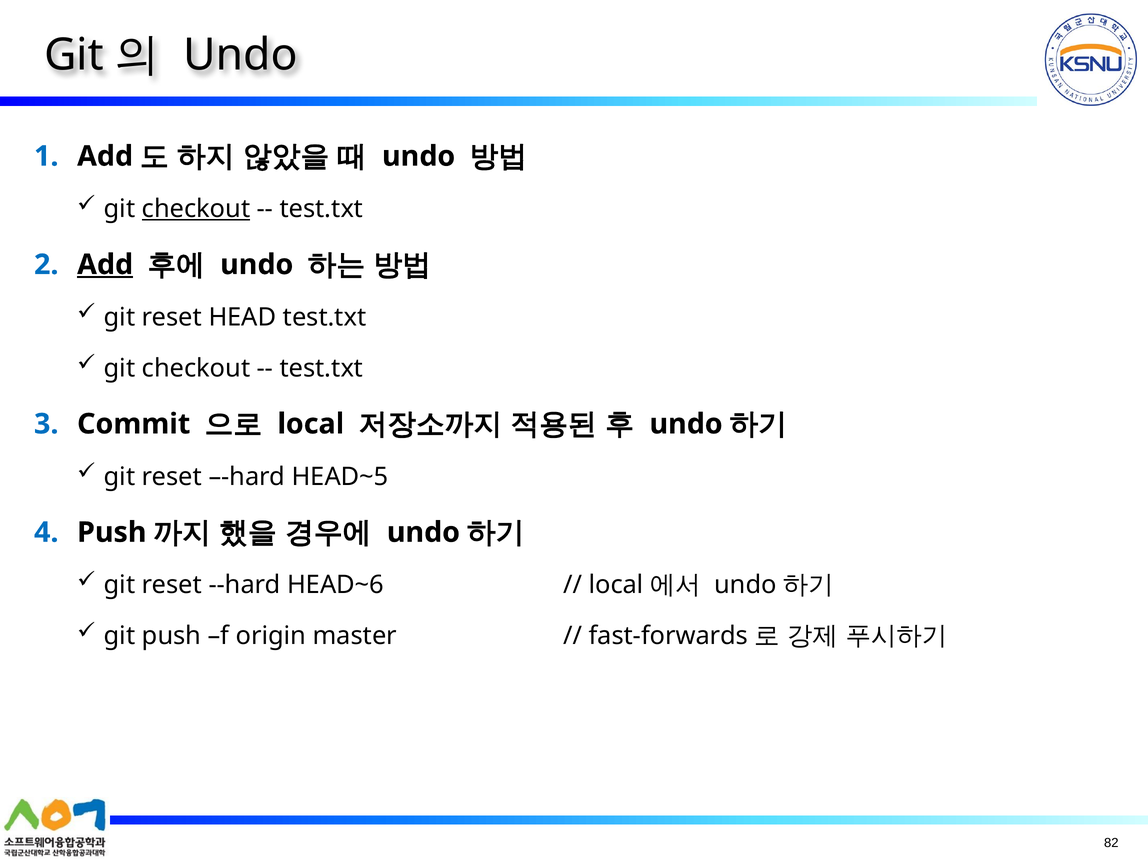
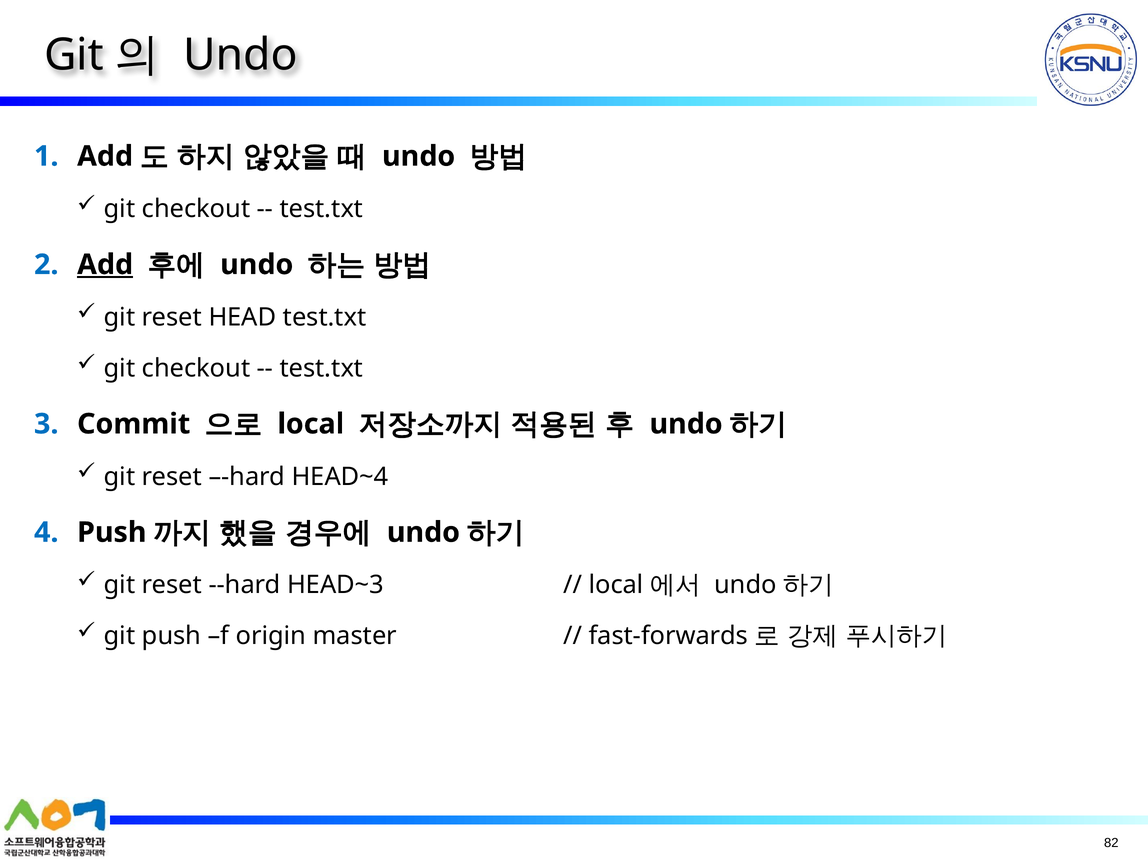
checkout underline: present -> none (196, 209)
HEAD~5: HEAD~5 -> HEAD~4 (340, 477)
HEAD~6: HEAD~6 -> HEAD~3 (336, 585)
